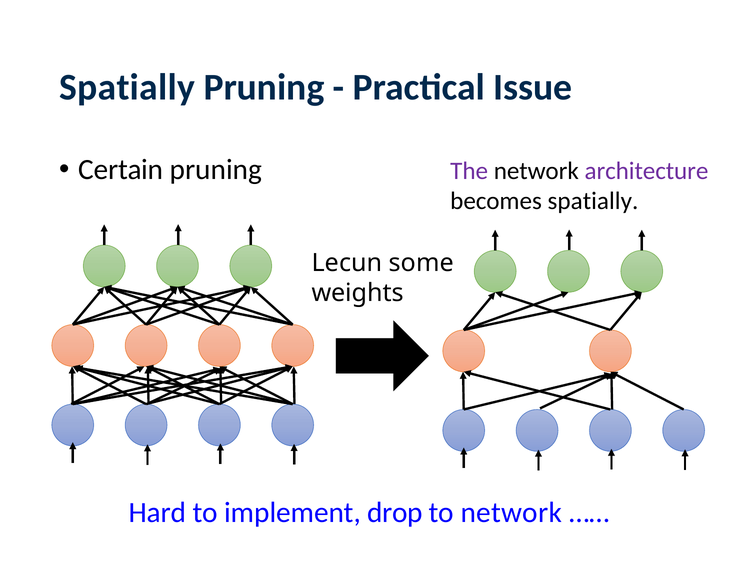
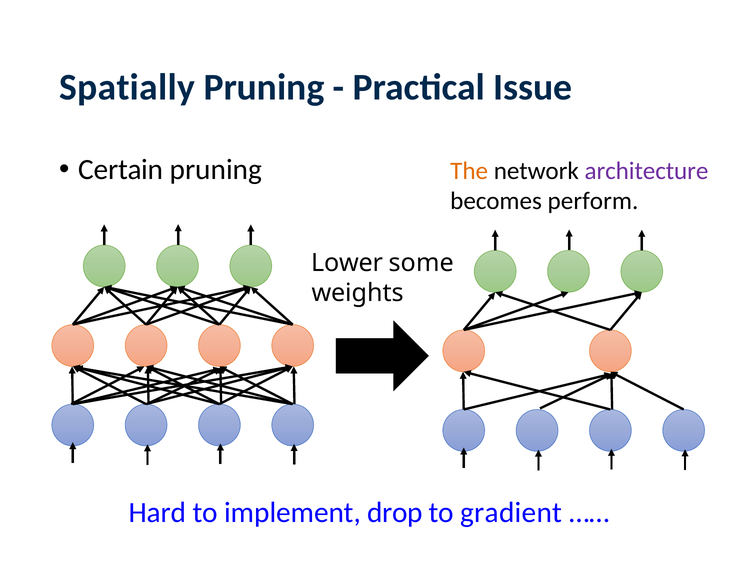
The colour: purple -> orange (469, 171)
becomes spatially: spatially -> perform (593, 201)
Lecun: Lecun -> Lower (347, 263)
to network: network -> gradient (511, 513)
